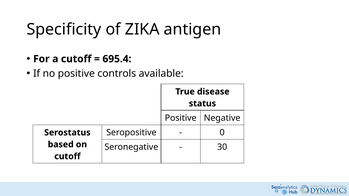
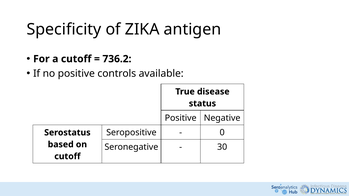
695.4: 695.4 -> 736.2 (117, 59)
